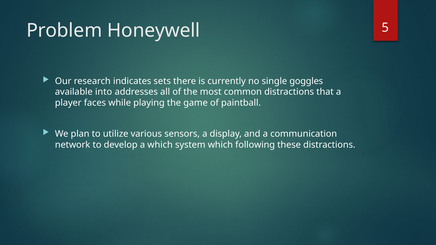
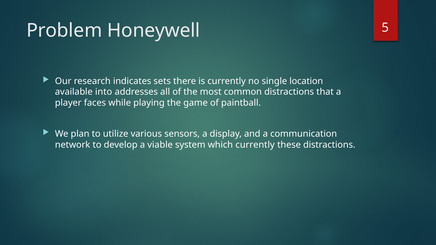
goggles: goggles -> location (306, 81)
a which: which -> viable (160, 145)
which following: following -> currently (255, 145)
